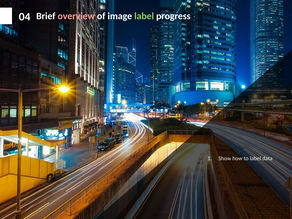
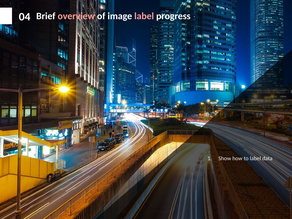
label colour: light green -> pink (144, 16)
